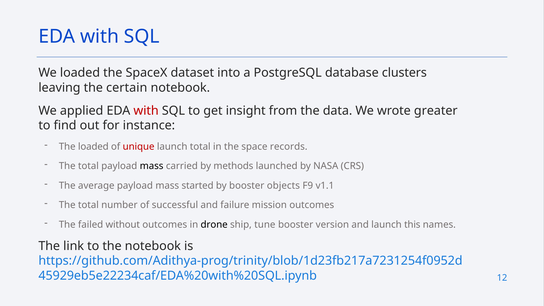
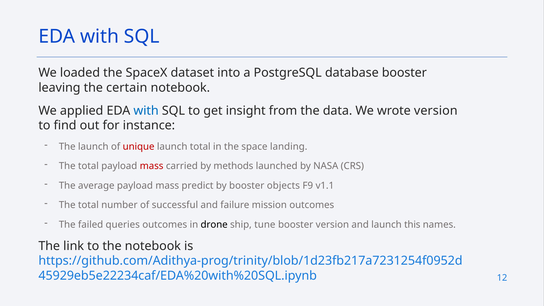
database clusters: clusters -> booster (404, 73)
with colour: red -> blue (146, 111)
wrote greater: greater -> version (436, 111)
The loaded: loaded -> launch (93, 147)
records: records -> landing (289, 147)
mass colour: black -> red (152, 166)
started: started -> predict (198, 186)
without: without -> queries (123, 225)
